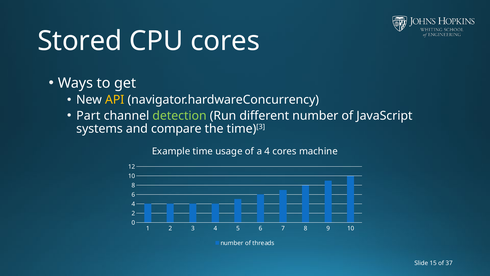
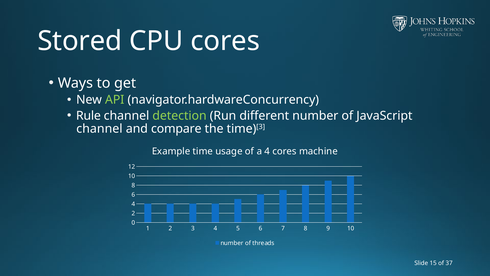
API colour: yellow -> light green (115, 100)
Part: Part -> Rule (88, 116)
systems: systems -> channel (99, 129)
